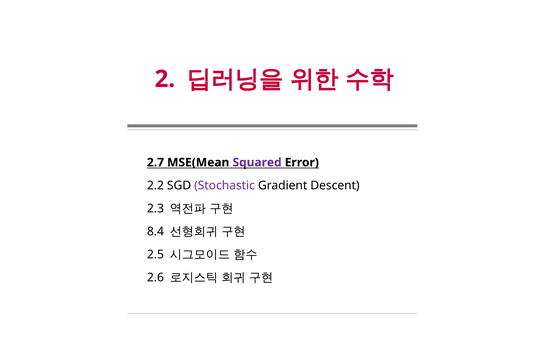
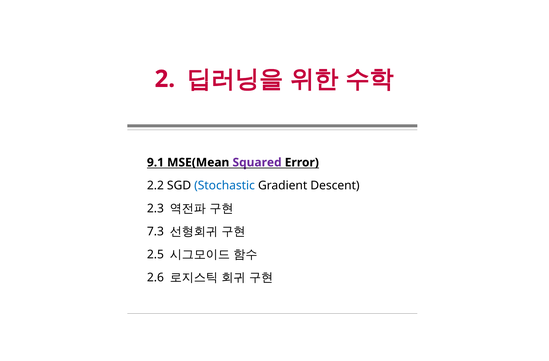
2.7: 2.7 -> 9.1 (155, 162)
Stochastic colour: purple -> blue (225, 185)
8.4: 8.4 -> 7.3 (155, 231)
